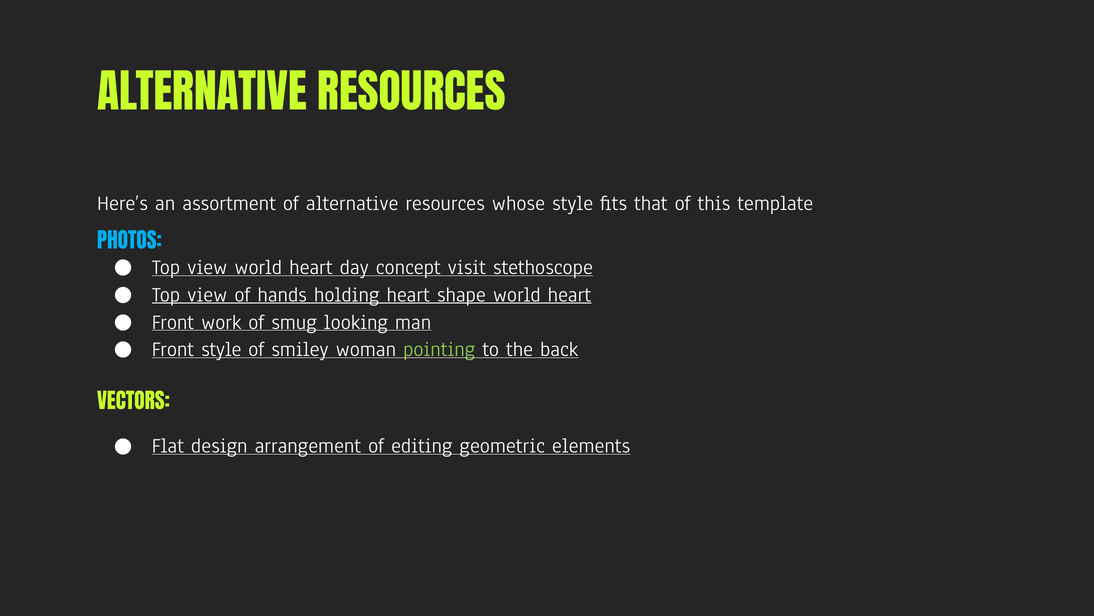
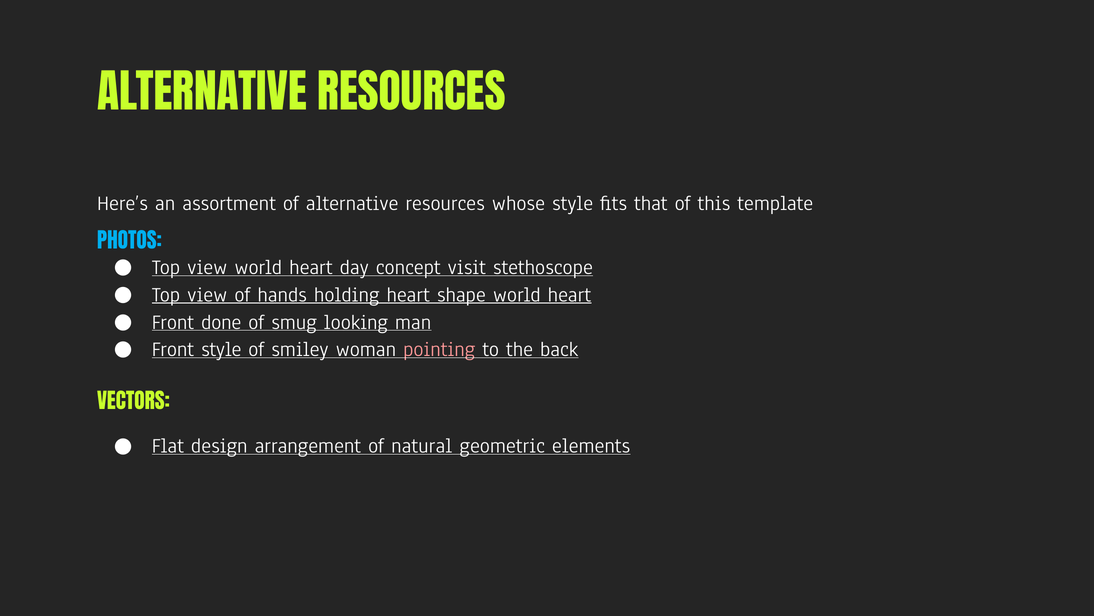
work: work -> done (221, 322)
pointing colour: light green -> pink (439, 349)
editing: editing -> natural (422, 446)
